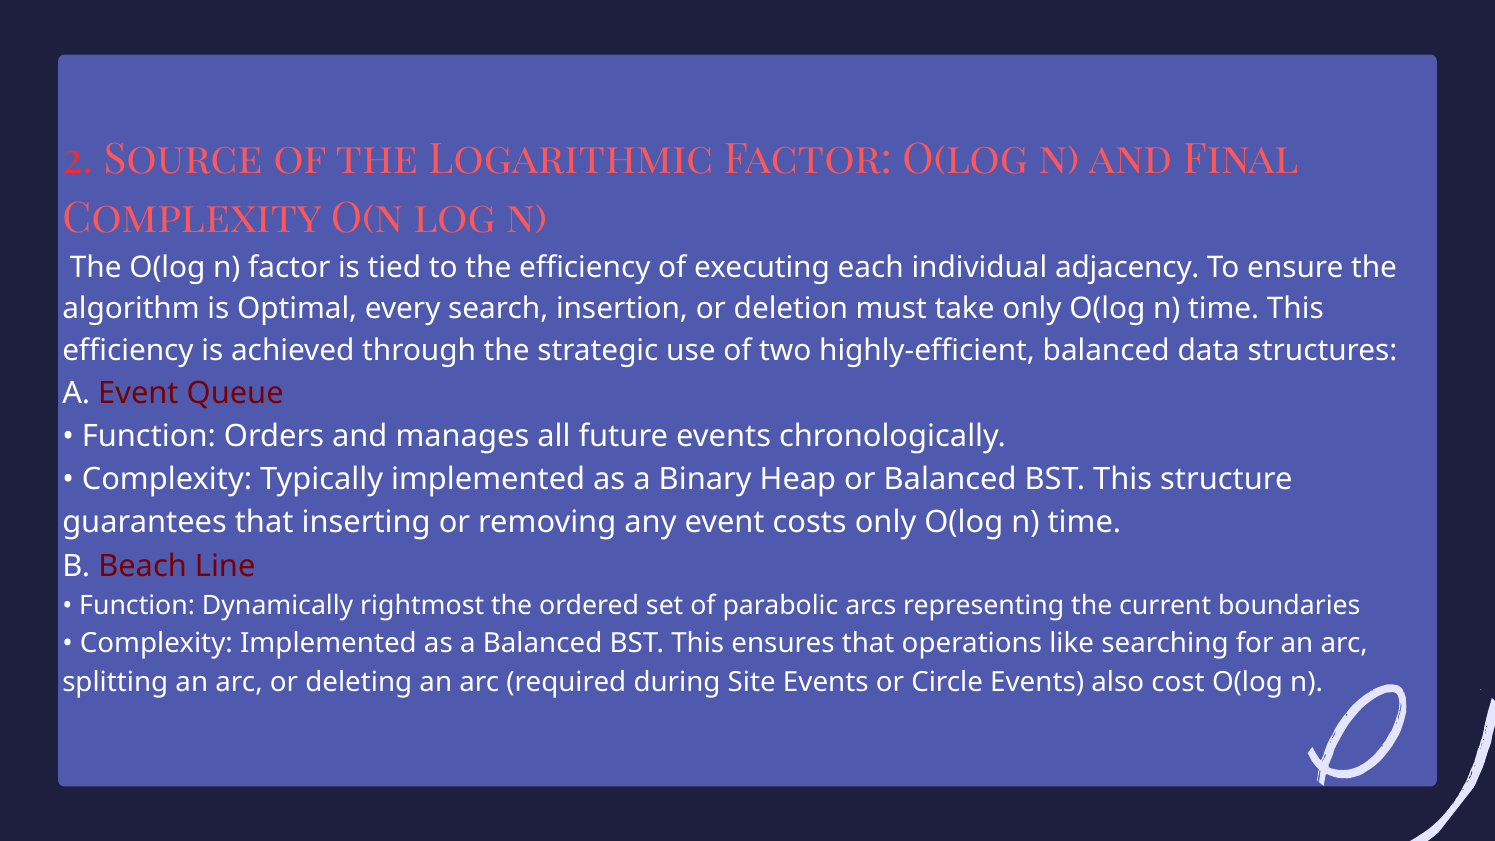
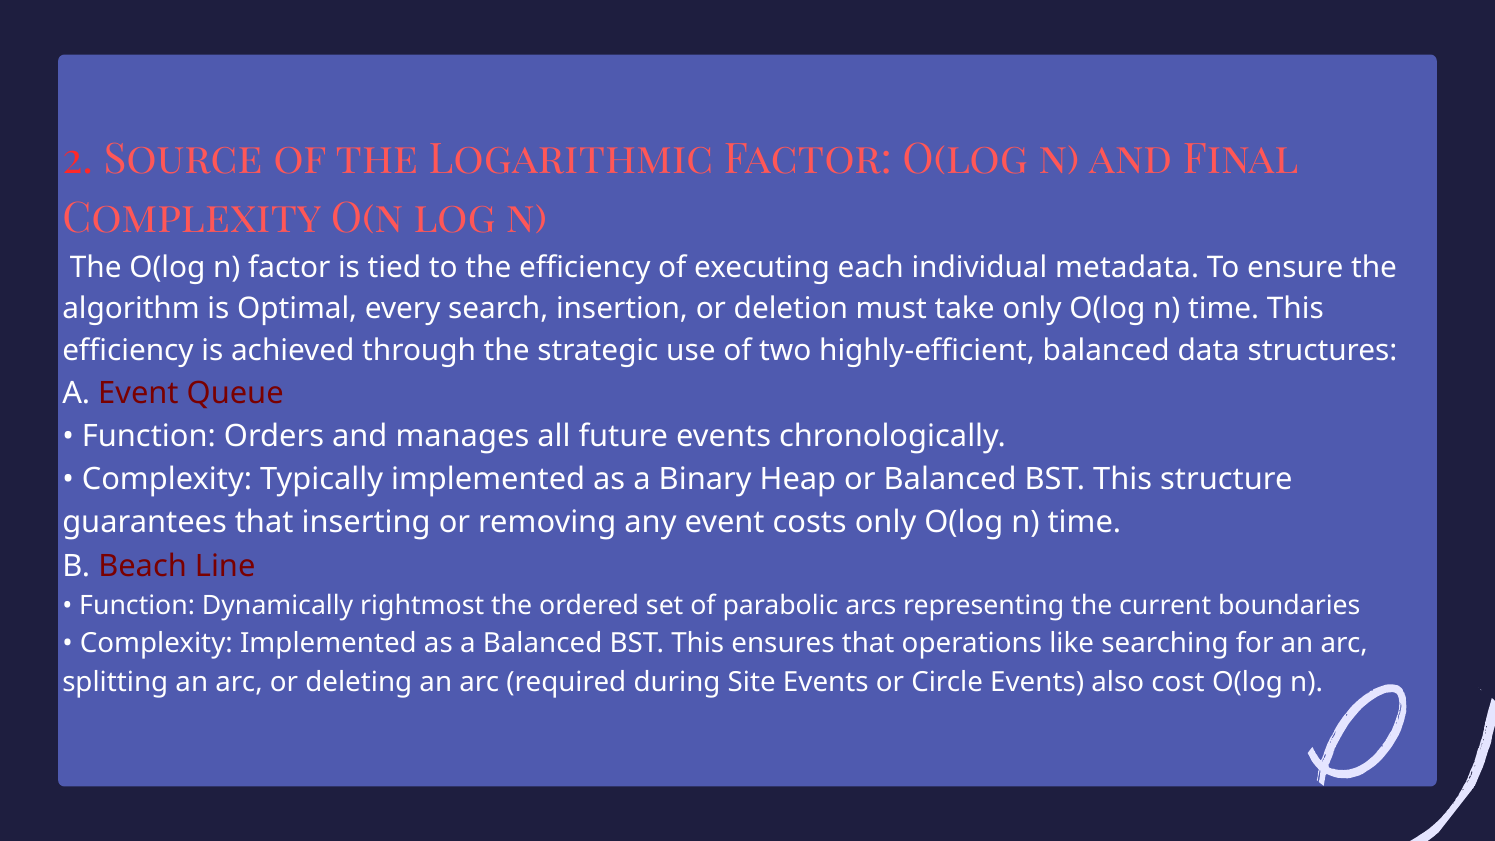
adjacency: adjacency -> metadata (1127, 267)
